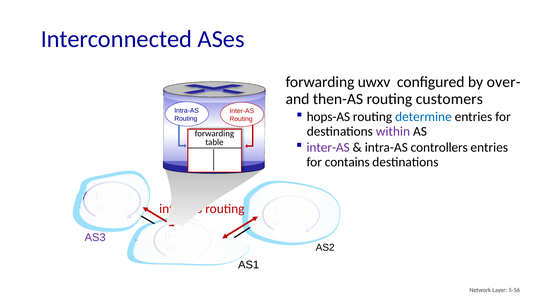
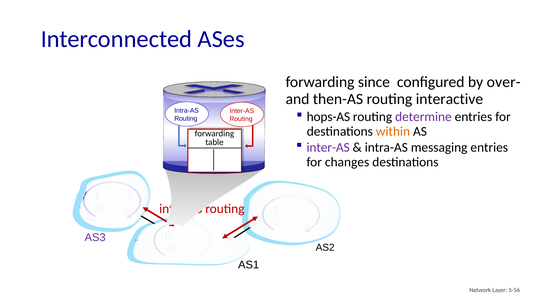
uwxv: uwxv -> since (374, 82)
customers: customers -> interactive (449, 99)
determine colour: blue -> purple (423, 117)
within colour: purple -> orange (393, 131)
controllers: controllers -> messaging (439, 148)
contains: contains -> changes (347, 162)
